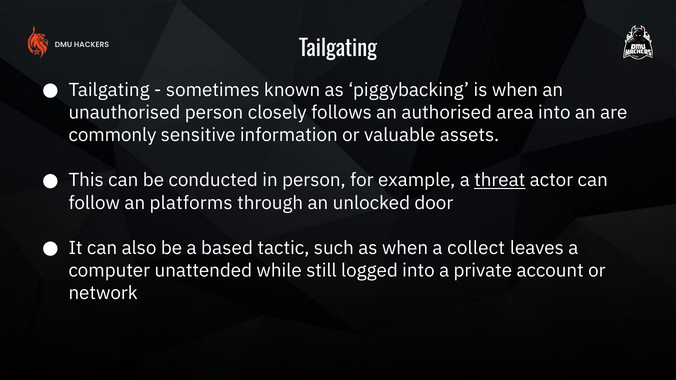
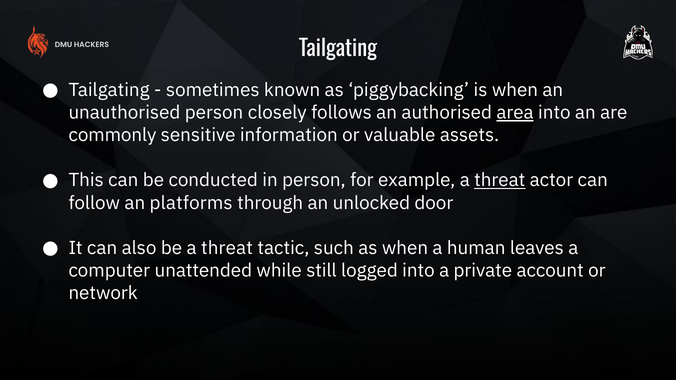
area underline: none -> present (515, 113)
be a based: based -> threat (227, 248)
collect: collect -> human (476, 248)
